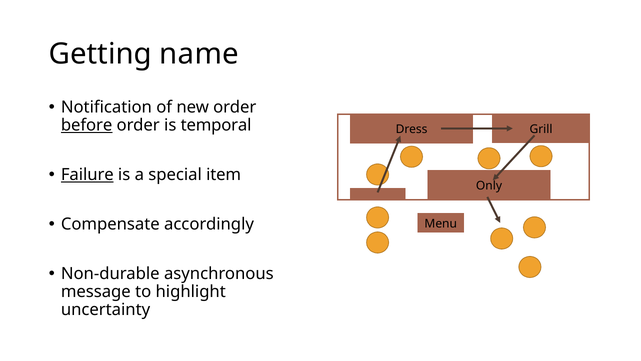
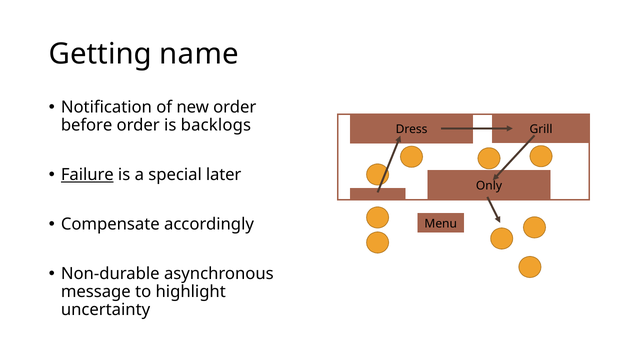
before underline: present -> none (87, 125)
temporal: temporal -> backlogs (216, 125)
item: item -> later (224, 175)
